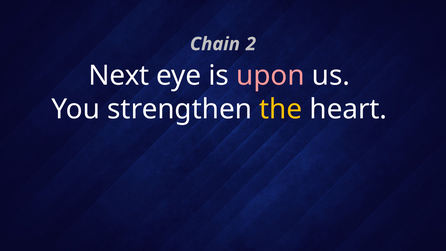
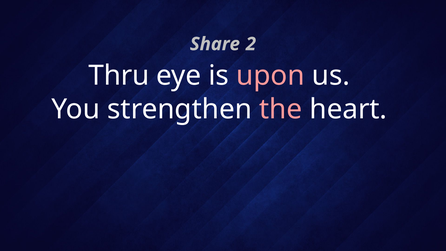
Chain: Chain -> Share (215, 44)
Next: Next -> Thru (119, 76)
the colour: yellow -> pink (281, 109)
